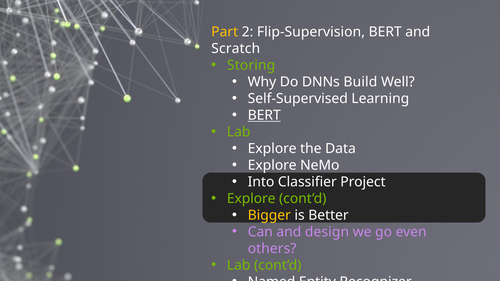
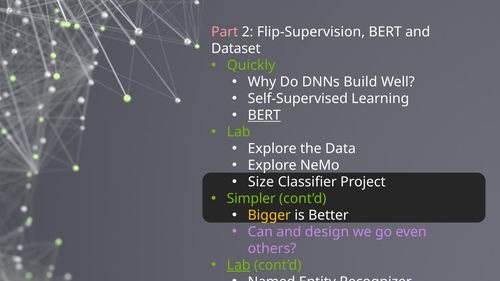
Part colour: yellow -> pink (225, 32)
Scratch: Scratch -> Dataset (236, 49)
Storing: Storing -> Quickly (251, 65)
Into: Into -> Size (261, 182)
Explore: Explore -> Simpler (251, 199)
Lab underline: none -> present (239, 265)
